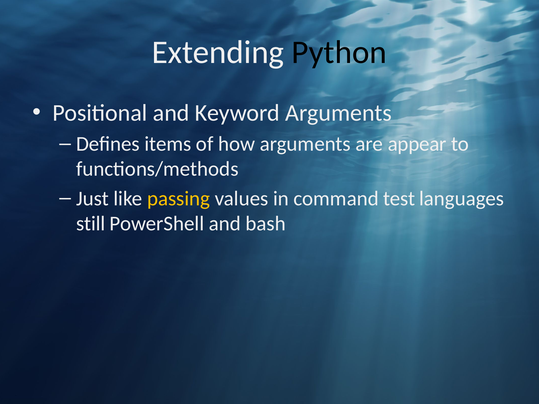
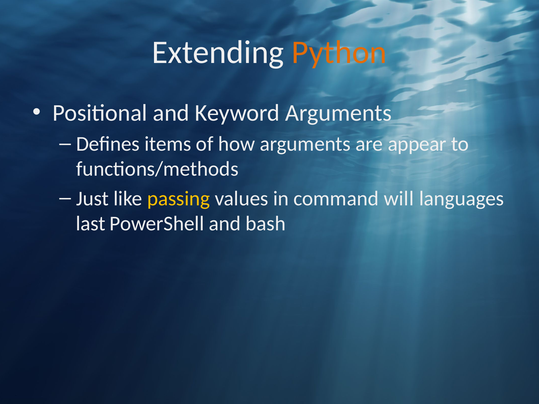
Python colour: black -> orange (339, 52)
test: test -> will (399, 199)
still: still -> last (91, 224)
